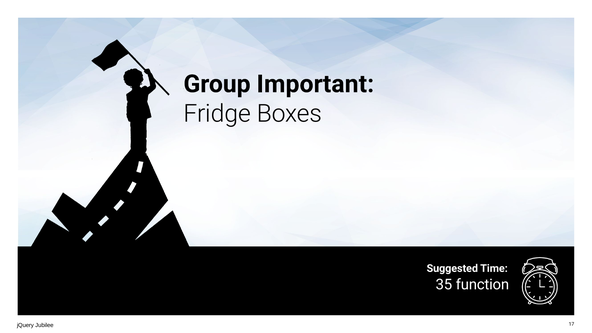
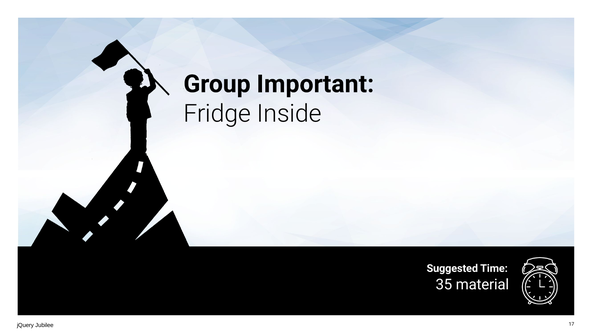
Boxes: Boxes -> Inside (289, 114)
function: function -> material (482, 285)
